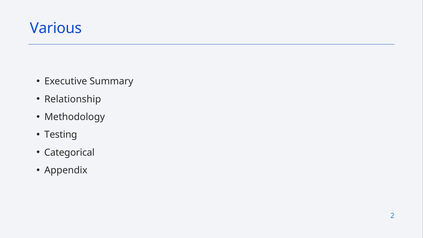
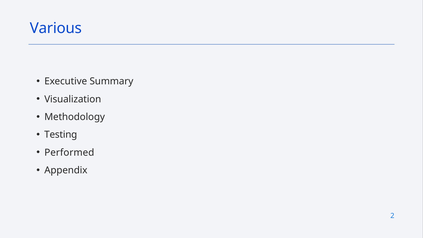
Relationship: Relationship -> Visualization (73, 99)
Categorical: Categorical -> Performed (69, 153)
